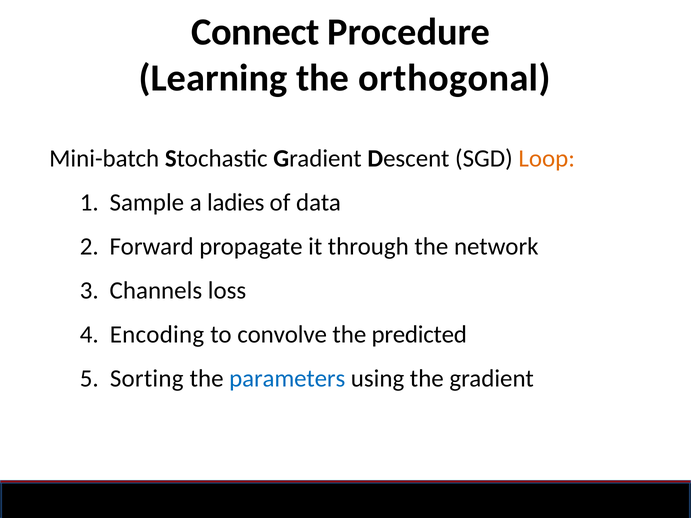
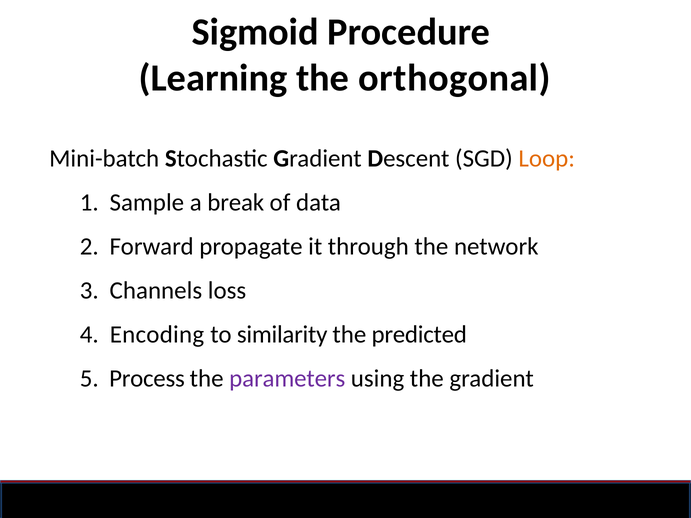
Connect: Connect -> Sigmoid (255, 32)
ladies: ladies -> break (236, 203)
convolve: convolve -> similarity (282, 335)
Sorting: Sorting -> Process (147, 379)
parameters colour: blue -> purple (287, 379)
